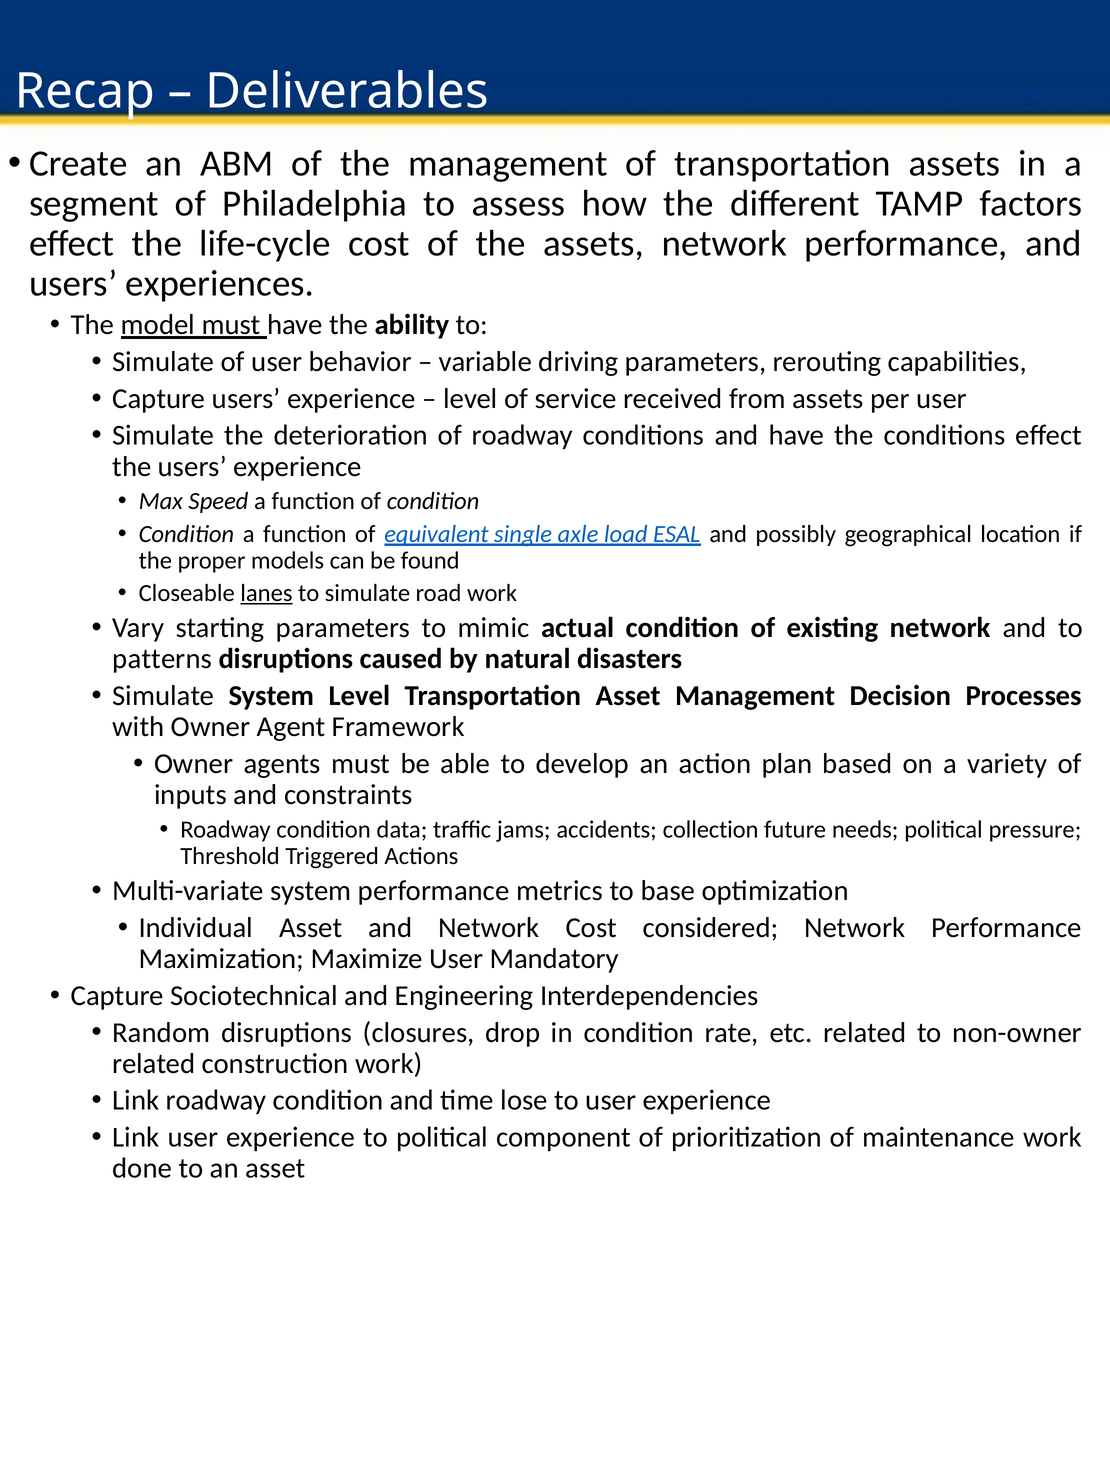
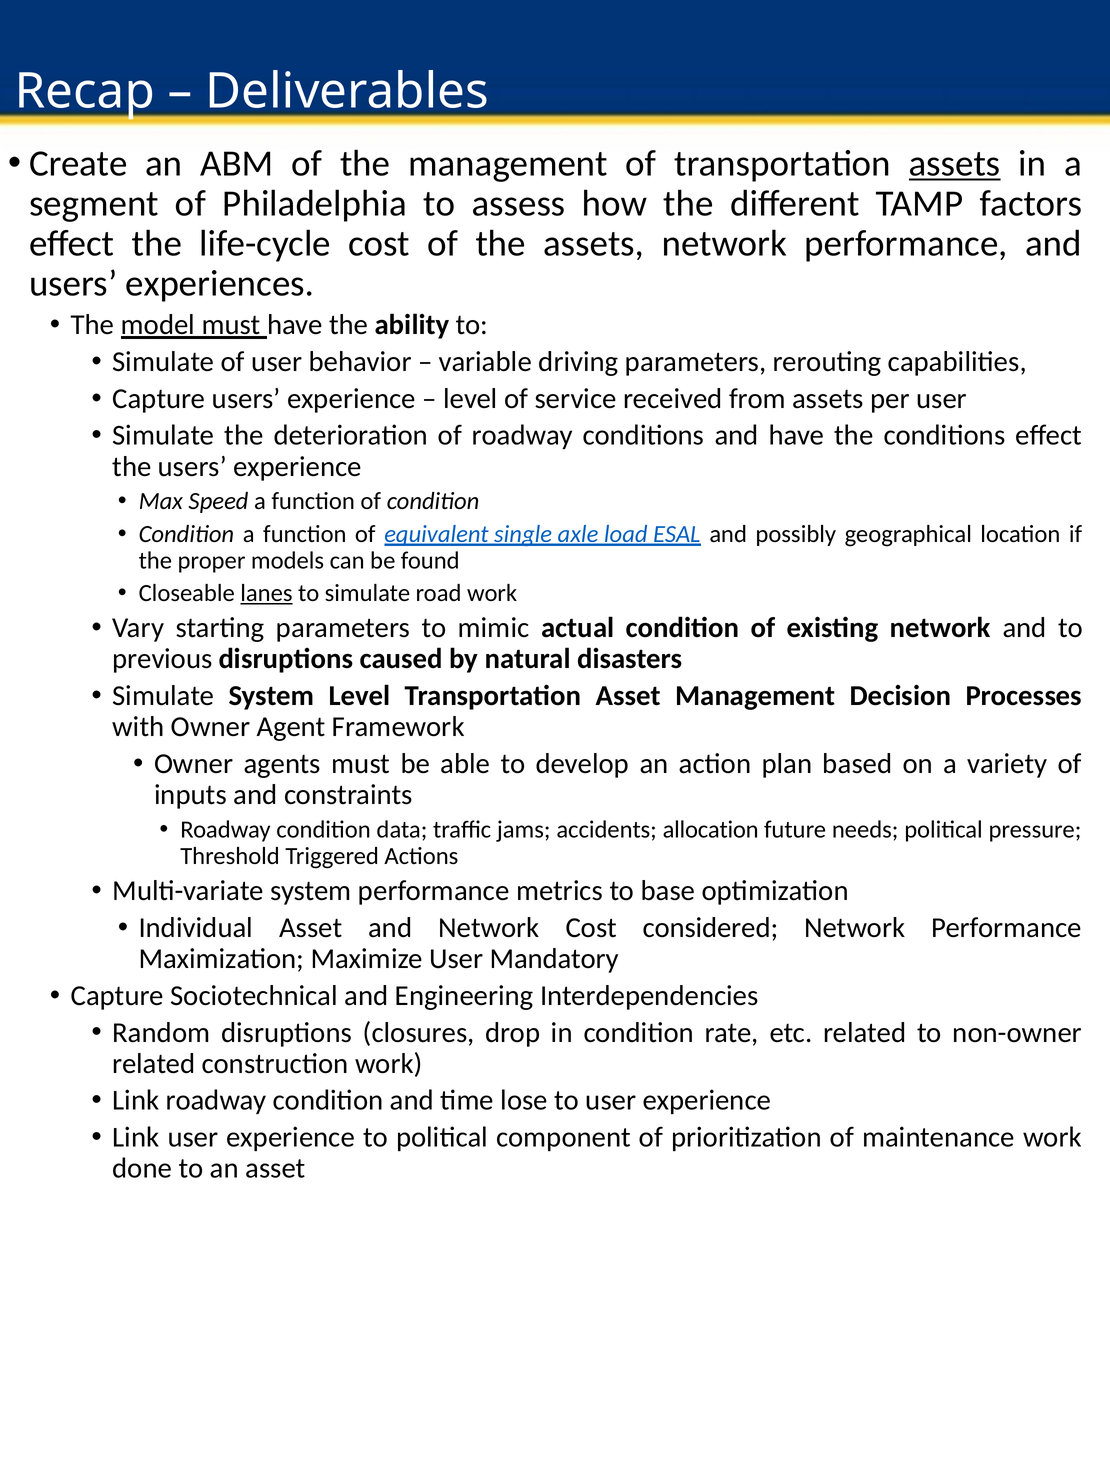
assets underline: none -> present (955, 164)
patterns: patterns -> previous (162, 659)
collection: collection -> allocation (711, 830)
